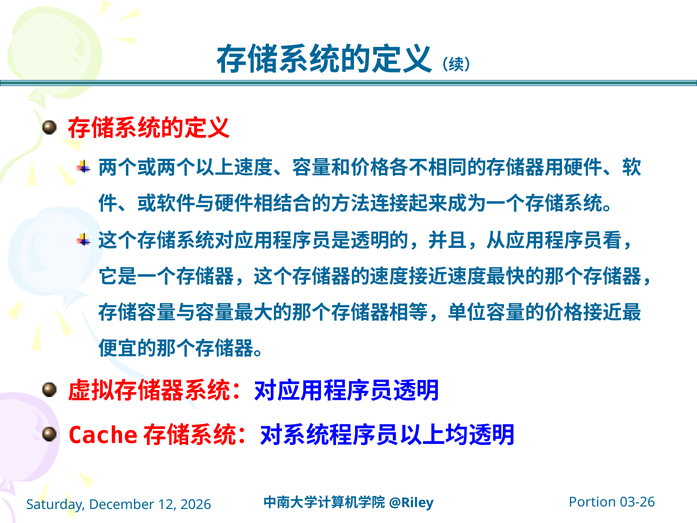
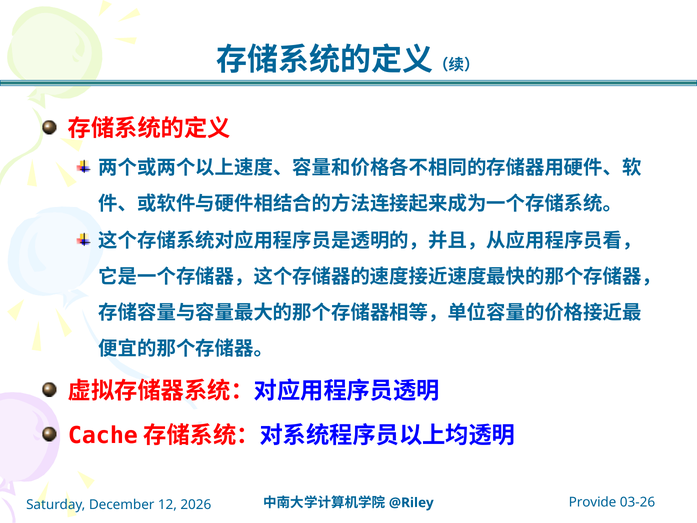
Portion: Portion -> Provide (593, 502)
